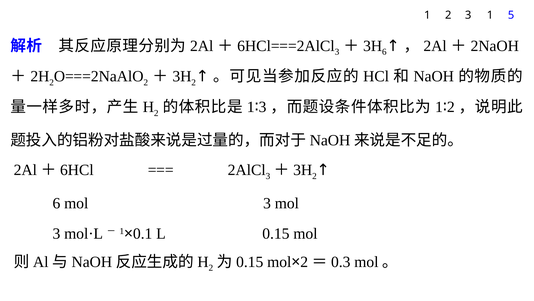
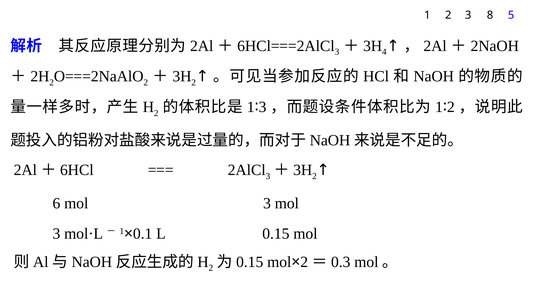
3 1: 1 -> 8 (490, 15)
6: 6 -> 4 (384, 52)
